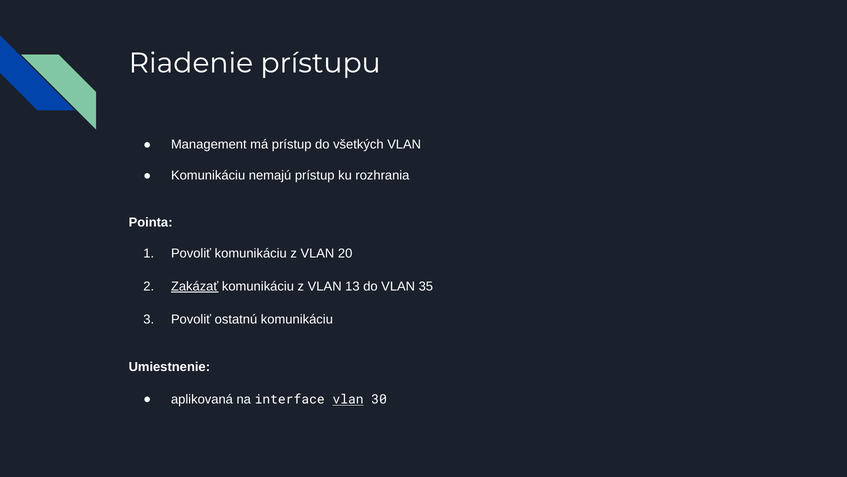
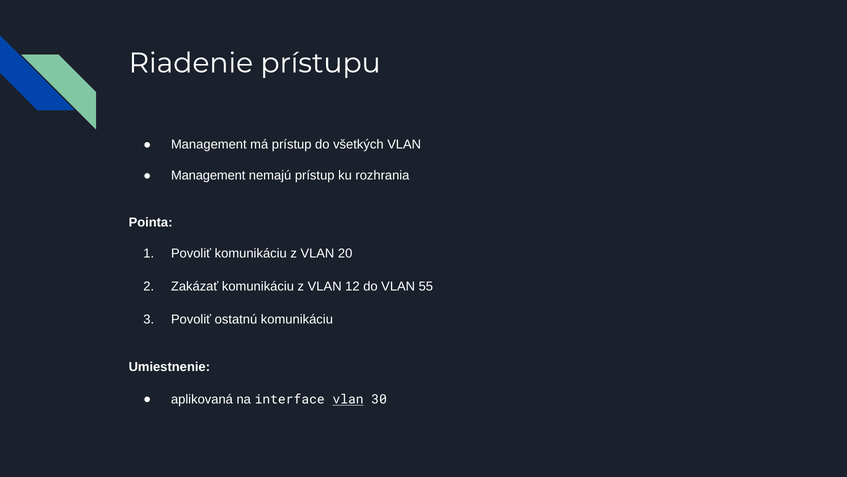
Komunikáciu: Komunikáciu -> Management (208, 175)
Zakázať underline: present -> none (195, 286)
13: 13 -> 12 (352, 286)
35: 35 -> 55 (426, 286)
